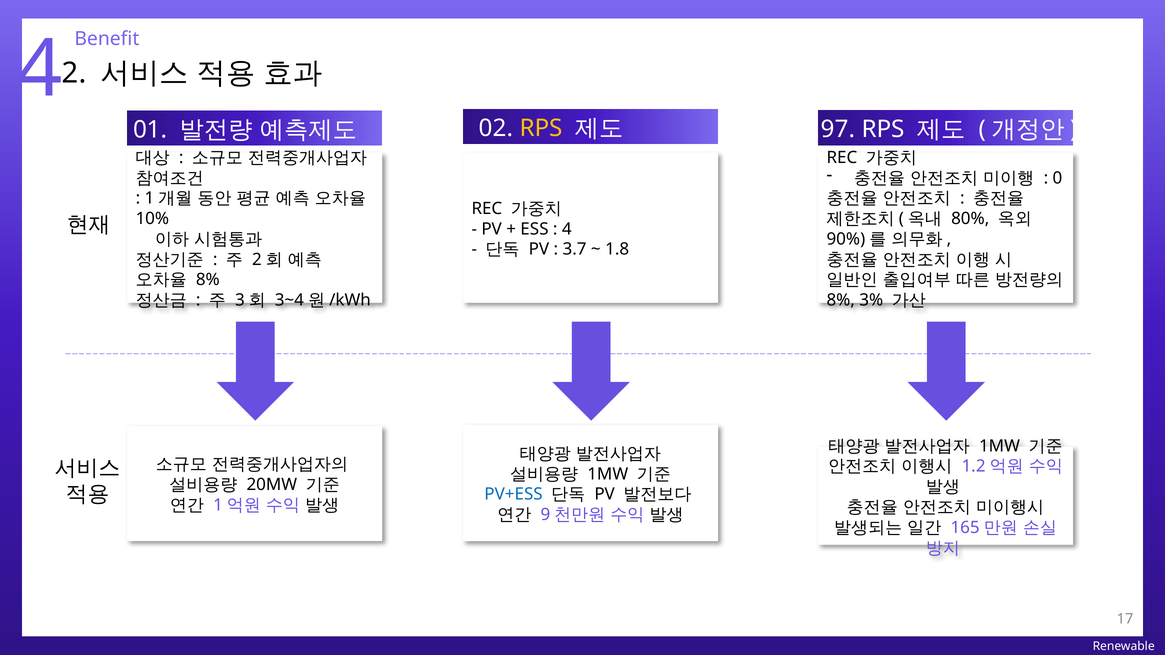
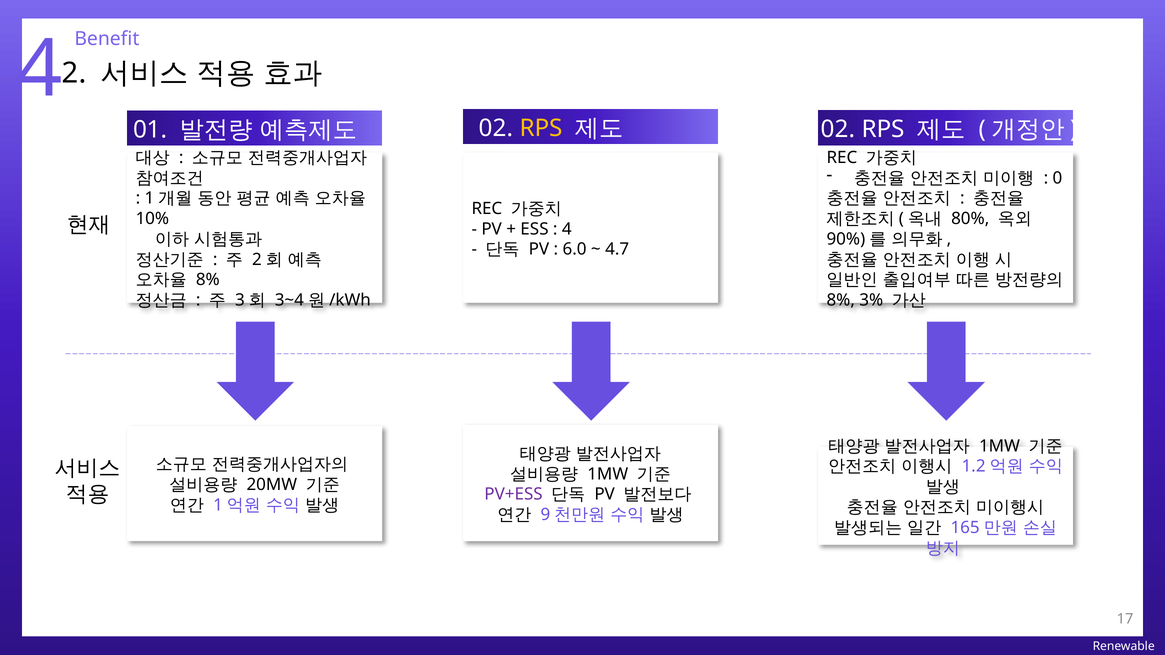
97: 97 -> 02 (838, 130)
3.7: 3.7 -> 6.0 (575, 249)
1.8: 1.8 -> 4.7 (617, 249)
PV+ESS colour: blue -> purple (514, 495)
